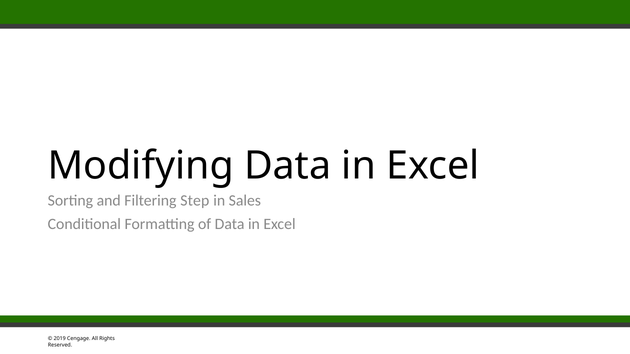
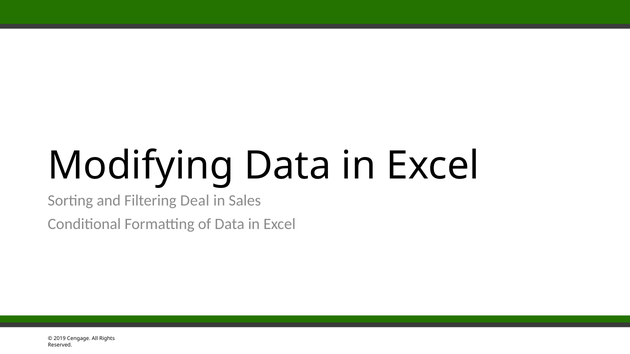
Step: Step -> Deal (195, 201)
